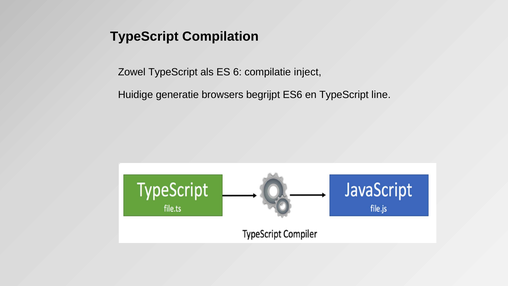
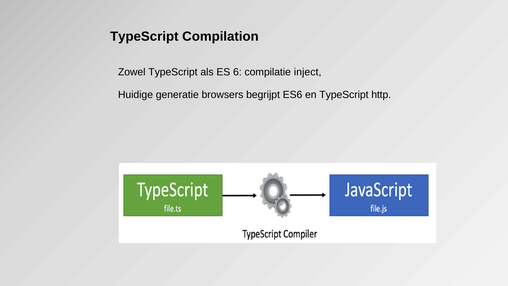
line: line -> http (381, 95)
